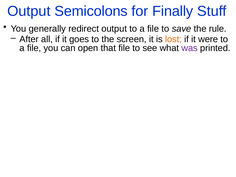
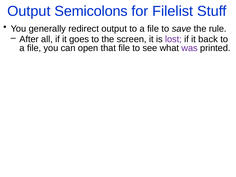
Finally: Finally -> Filelist (173, 11)
lost colour: orange -> purple (173, 39)
were: were -> back (208, 39)
